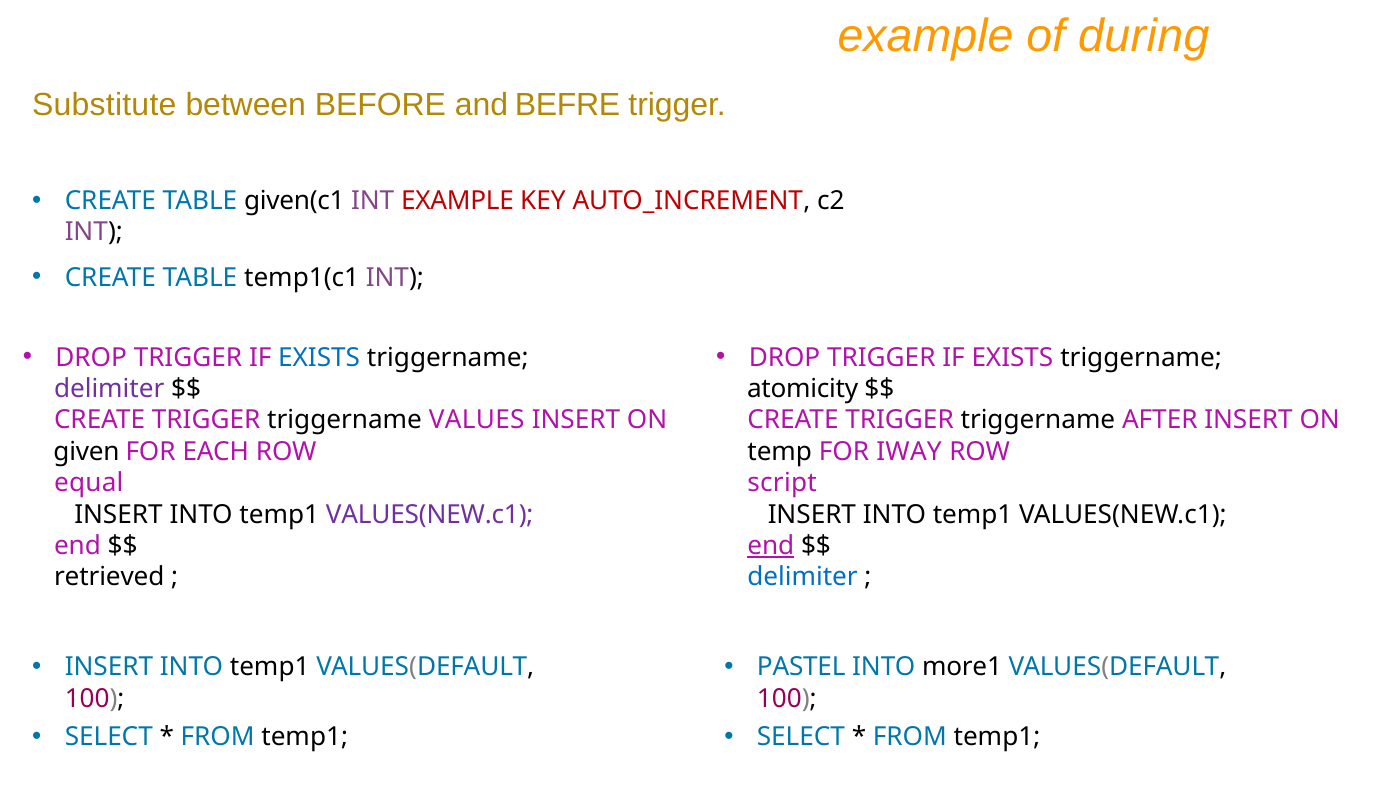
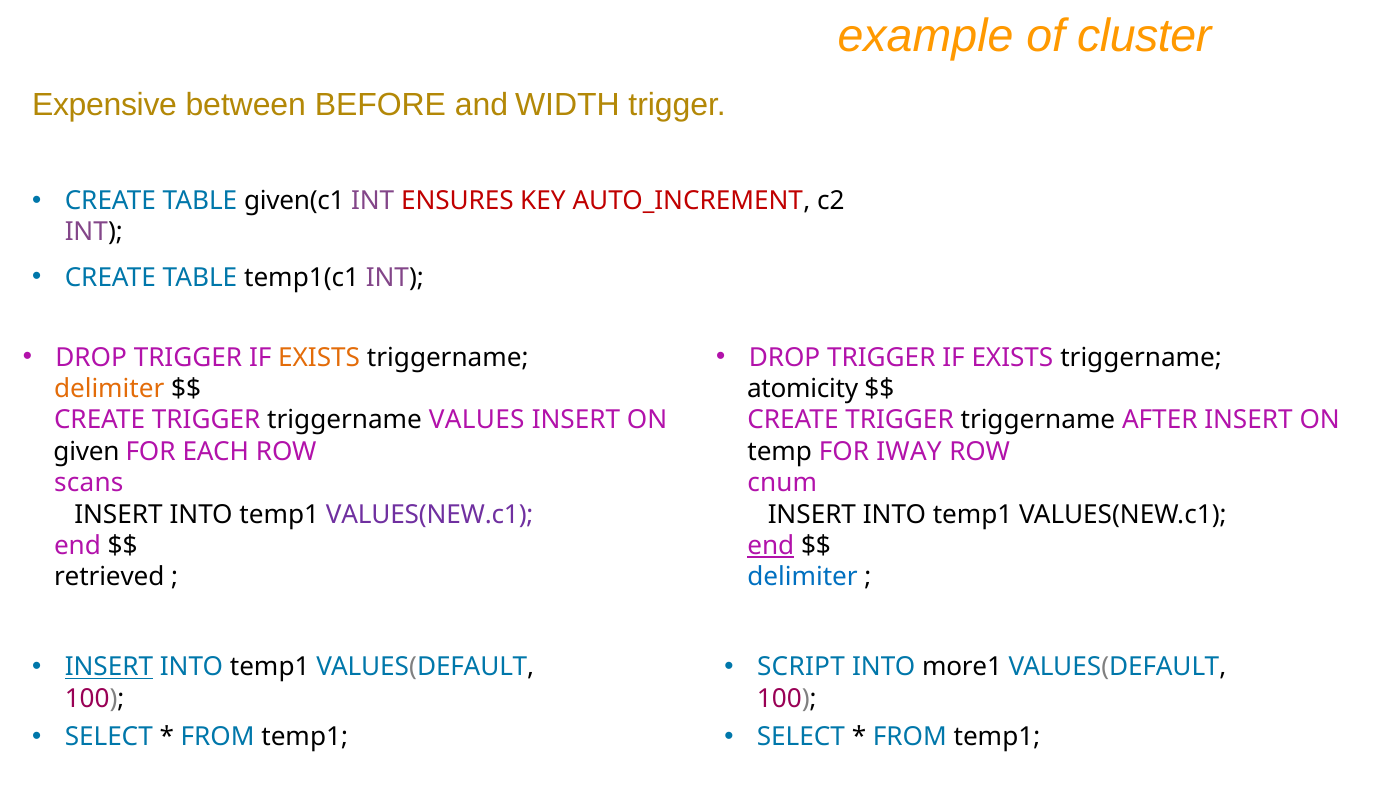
during: during -> cluster (1144, 36)
Substitute: Substitute -> Expensive (105, 105)
BEFRE: BEFRE -> WIDTH (567, 105)
INT EXAMPLE: EXAMPLE -> ENSURES (457, 201)
EXISTS colour: blue -> orange (319, 357)
delimiter colour: purple -> orange (109, 389)
equal: equal -> scans (89, 483)
script: script -> cnum (782, 483)
INSERT underline: none -> present (109, 667)
PASTEL: PASTEL -> SCRIPT (801, 667)
